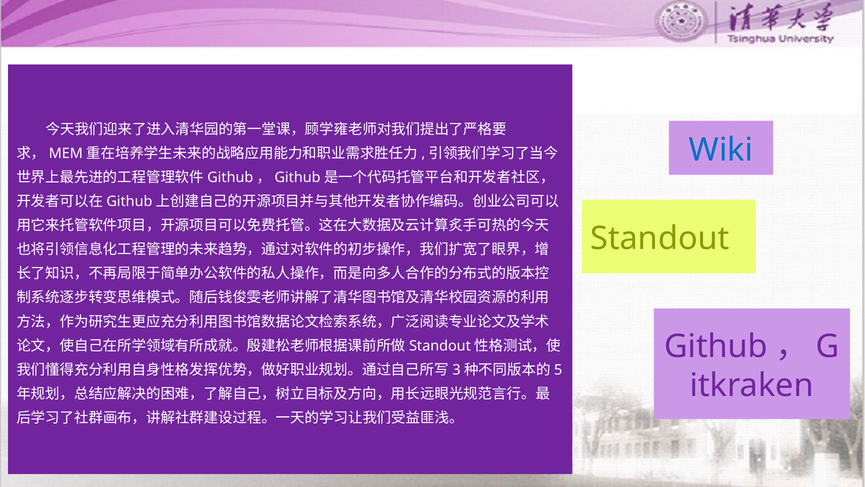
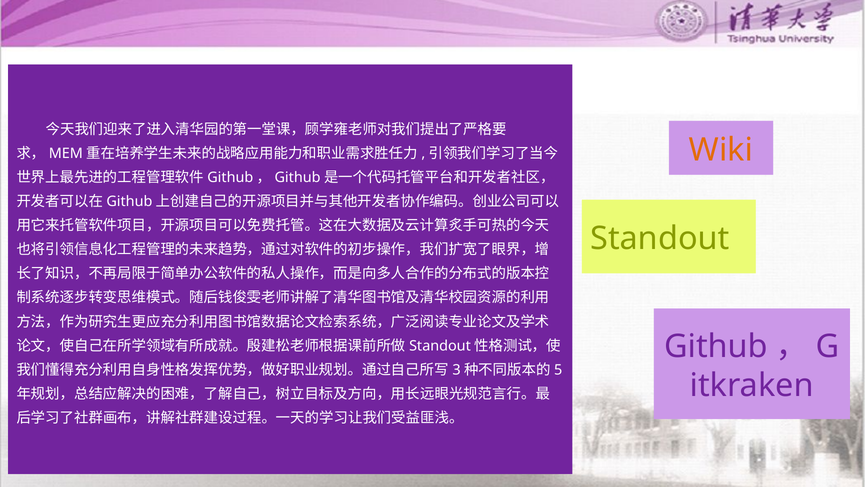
Wiki colour: blue -> orange (721, 150)
